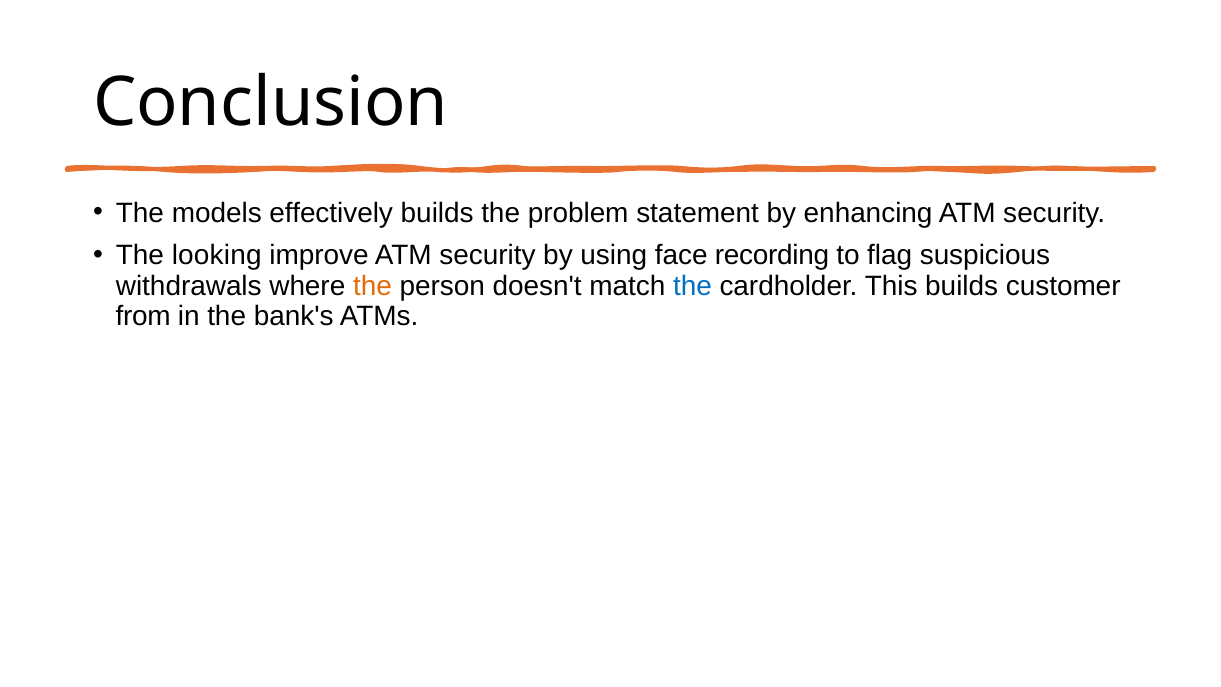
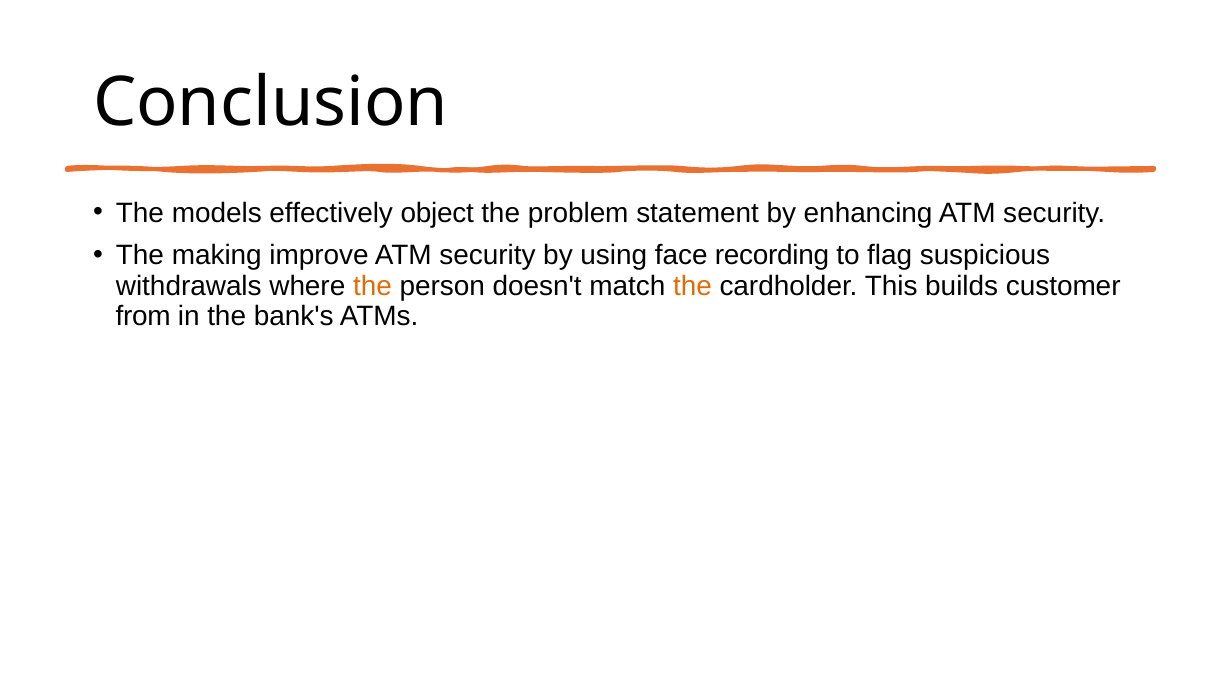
effectively builds: builds -> object (437, 213)
looking: looking -> making (217, 256)
the colour: blue -> orange (692, 286)
